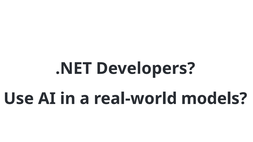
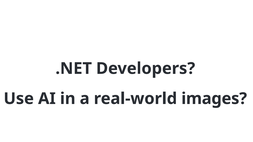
models: models -> images (214, 99)
